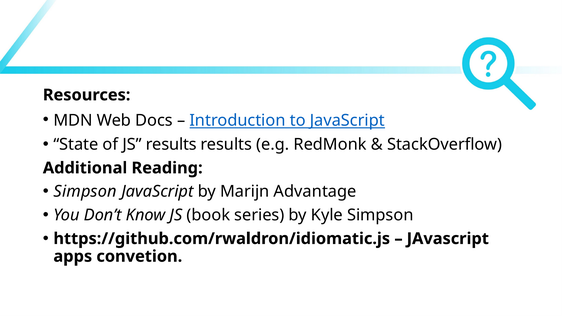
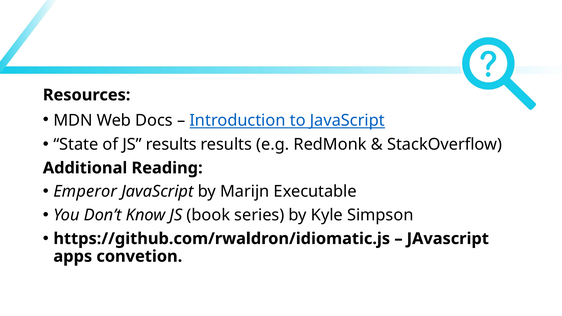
Simpson: Simpson -> Emperor (85, 192)
Advantage: Advantage -> Executable (315, 192)
